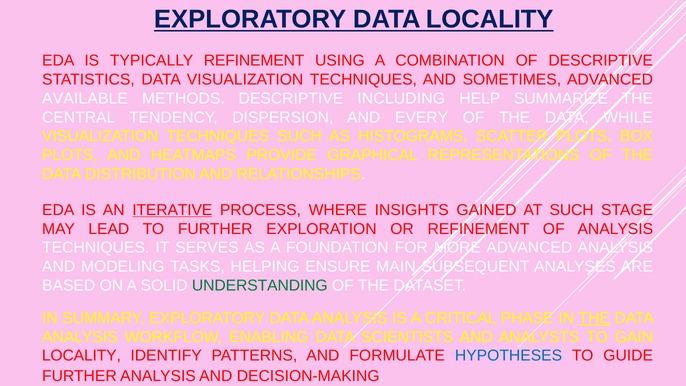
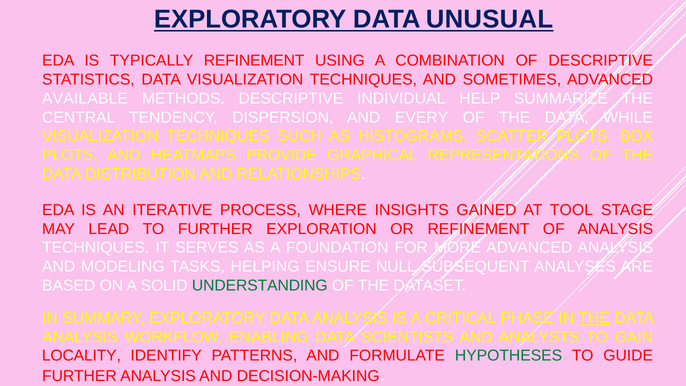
DATA LOCALITY: LOCALITY -> UNUSUAL (489, 19)
INCLUDING: INCLUDING -> INDIVIDUAL (401, 98)
ITERATIVE underline: present -> none (172, 210)
AT SUCH: SUCH -> TOOL (571, 210)
MAIN: MAIN -> NULL (396, 266)
HYPOTHESES colour: blue -> green (509, 356)
